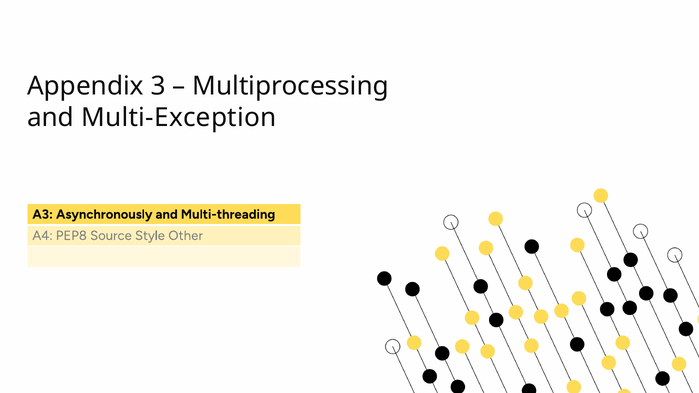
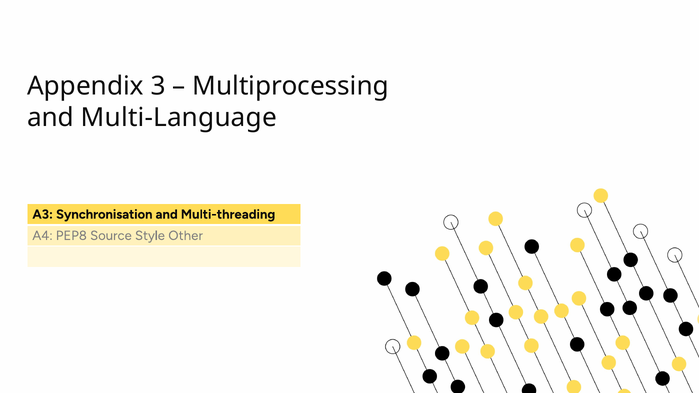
Multi-Exception: Multi-Exception -> Multi-Language (179, 117)
Asynchronously: Asynchronously -> Synchronisation (104, 214)
